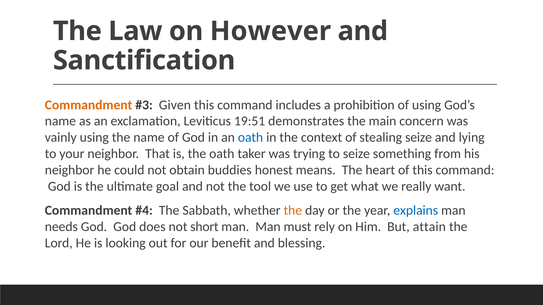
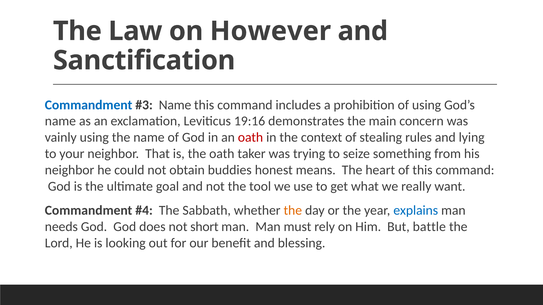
Commandment colour: orange -> blue (89, 105)
Given: Given -> Name (175, 105)
19:51: 19:51 -> 19:16 (250, 121)
oath colour: blue -> red (251, 138)
stealing seize: seize -> rules (419, 138)
attain: attain -> battle (429, 227)
